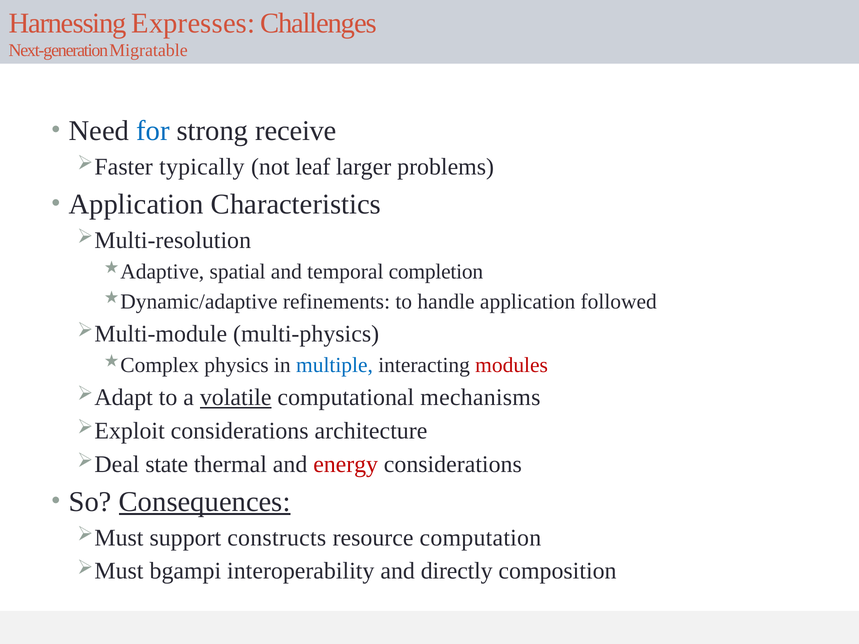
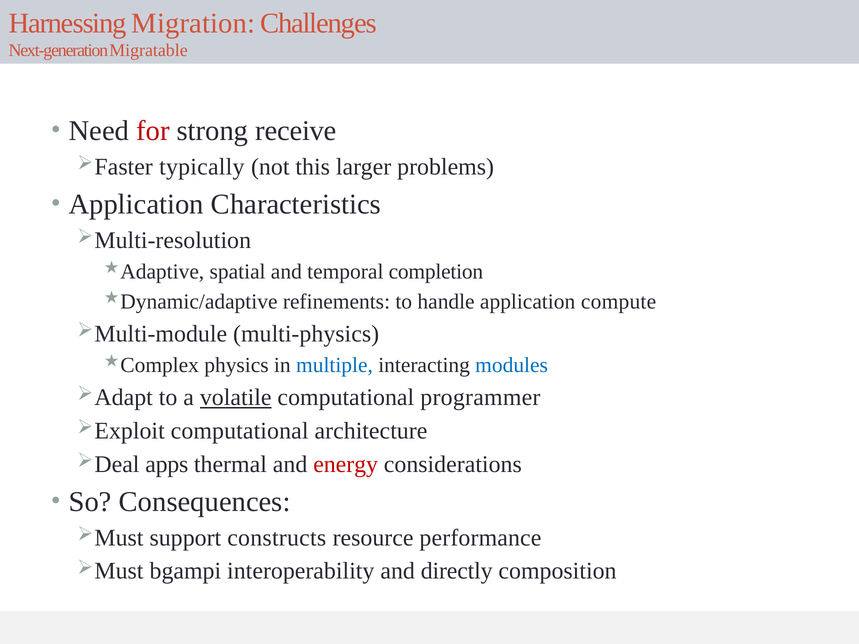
Expresses: Expresses -> Migration (193, 23)
for colour: blue -> red (153, 131)
leaf: leaf -> this (313, 167)
followed: followed -> compute (619, 302)
modules colour: red -> blue (512, 365)
mechanisms: mechanisms -> programmer (480, 397)
considerations: considerations -> computational (240, 431)
state: state -> apps (167, 464)
Consequences underline: present -> none (205, 502)
computation: computation -> performance (480, 538)
